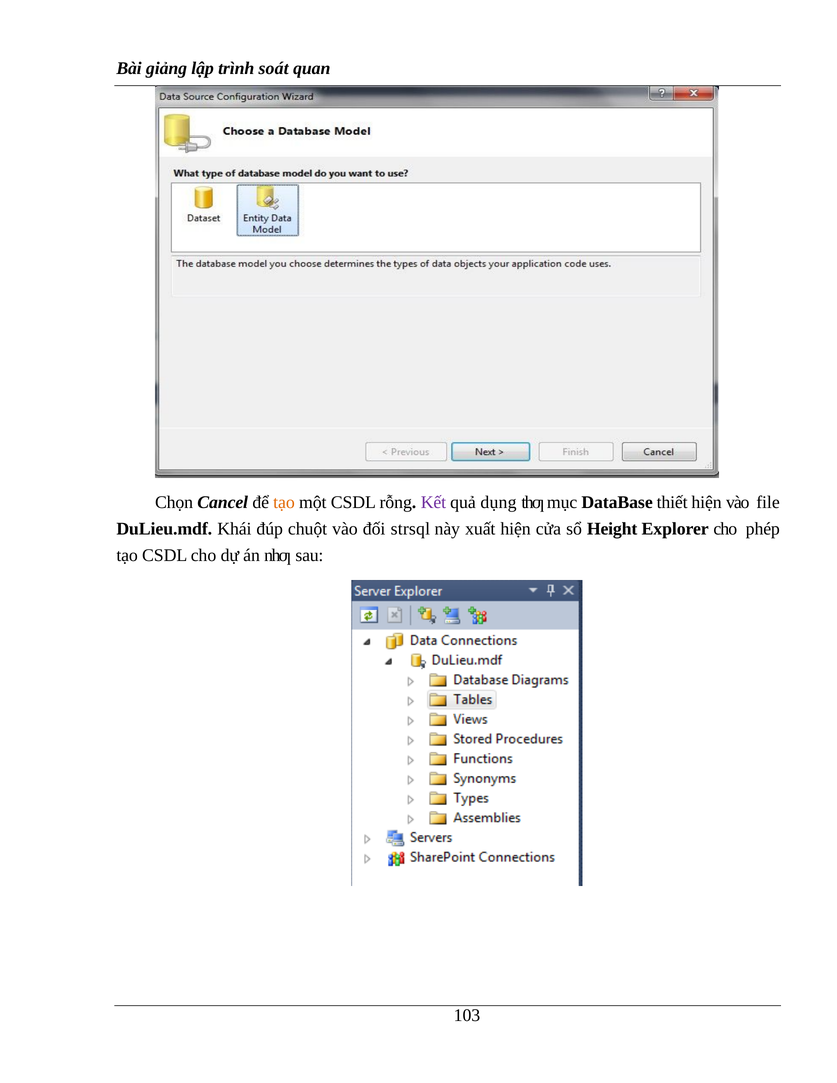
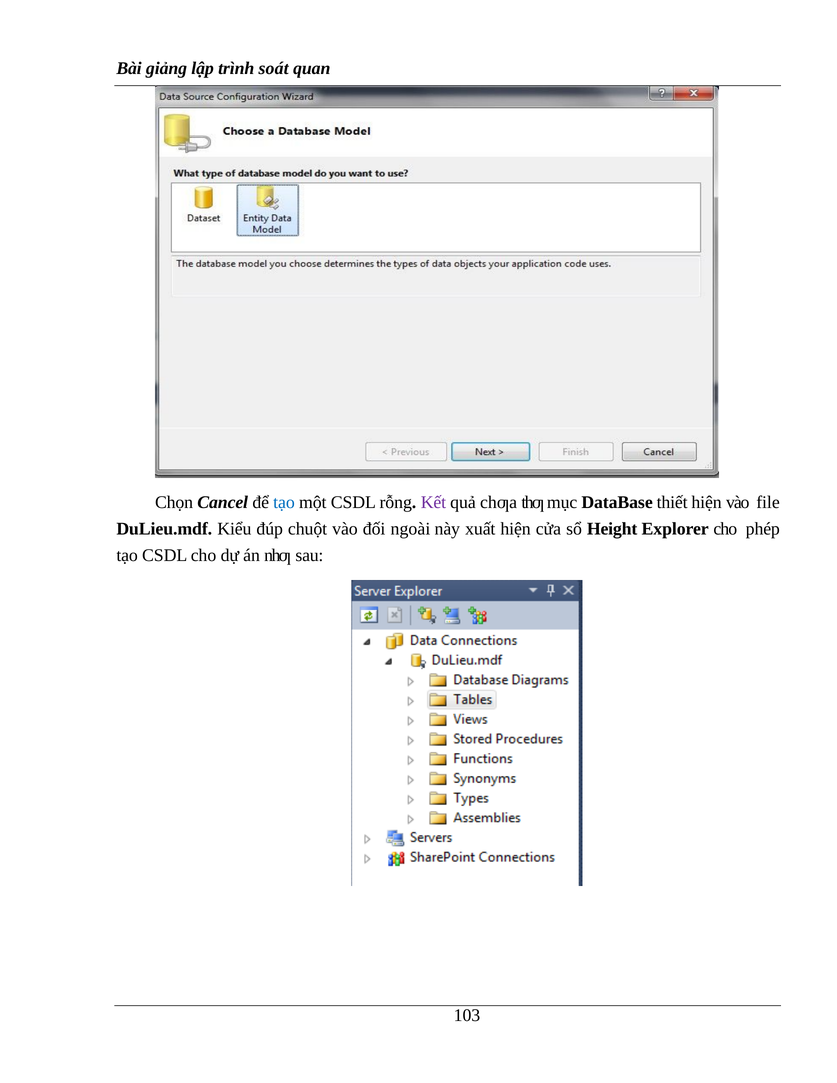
tạo colour: orange -> blue (284, 502)
dụng: dụng -> chƣa (499, 502)
Khái: Khái -> Kiểu (234, 529)
strsql: strsql -> ngoài (410, 529)
